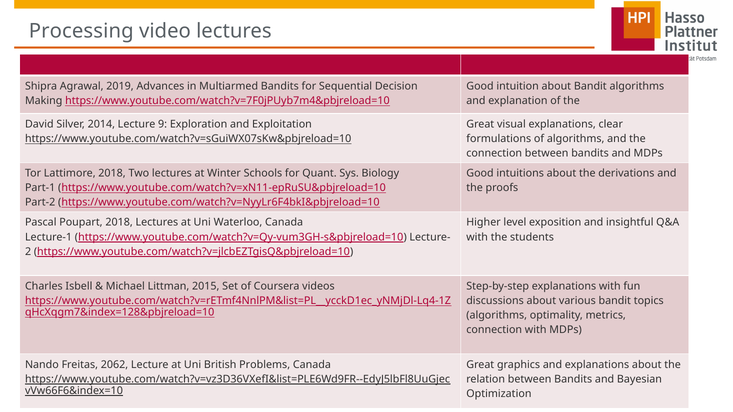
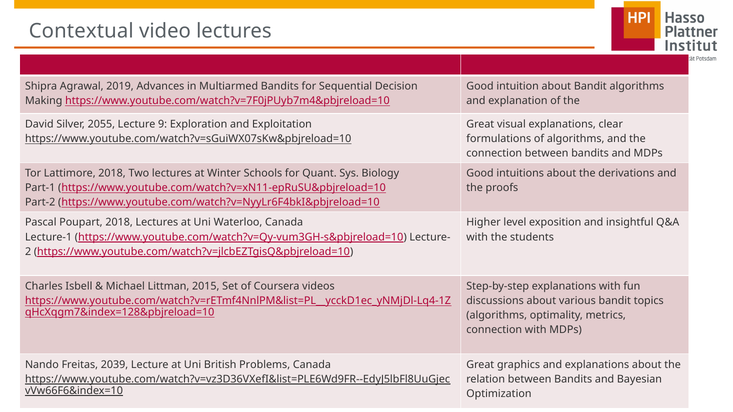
Processing: Processing -> Contextual (81, 31)
2014: 2014 -> 2055 (101, 124)
2062: 2062 -> 2039 (115, 365)
